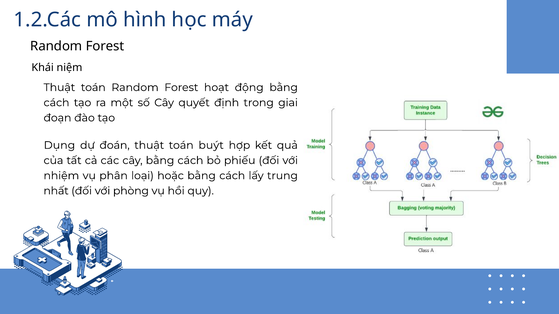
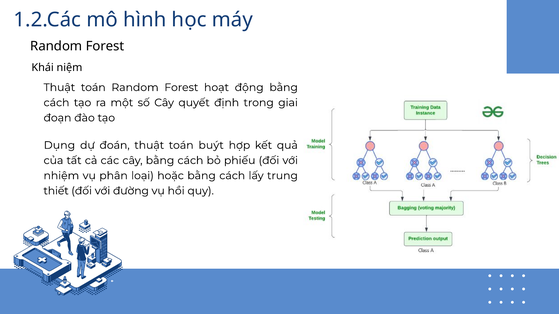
nhất: nhất -> thiết (56, 191)
phòng: phòng -> đường (131, 191)
